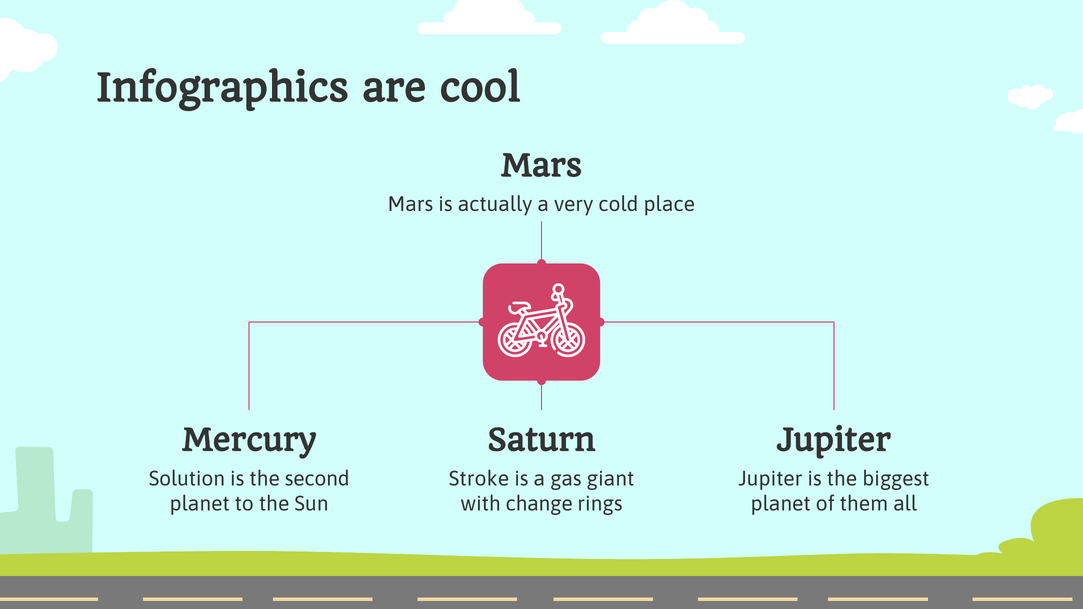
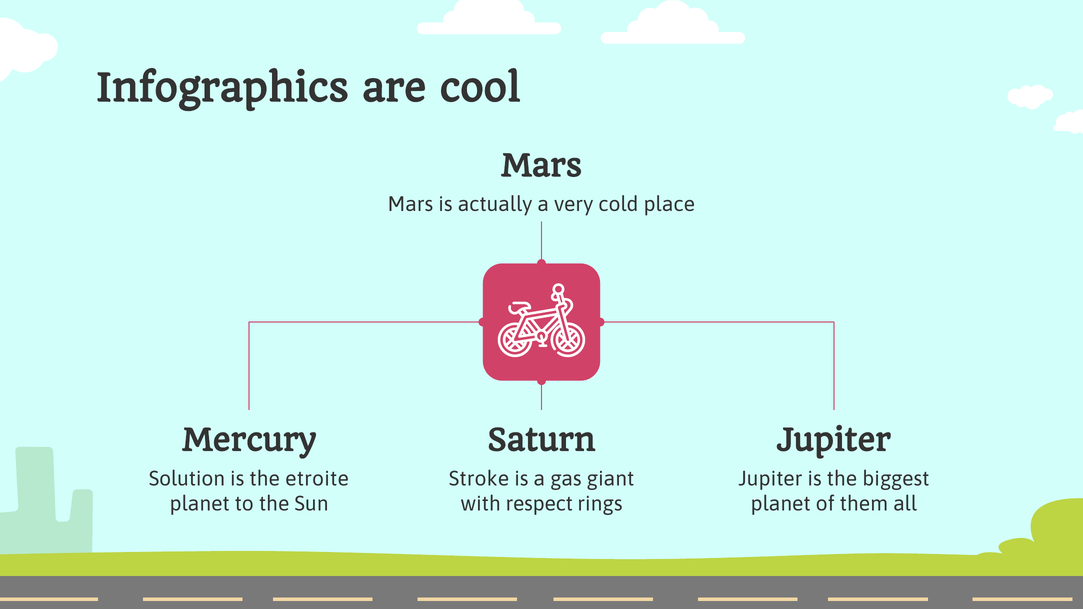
second: second -> etroite (317, 479)
change: change -> respect (539, 504)
